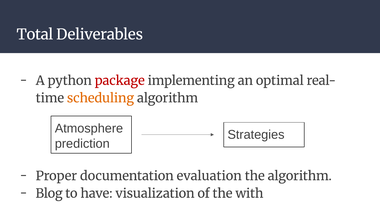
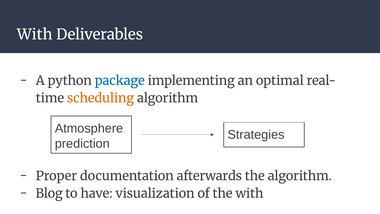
Total: Total -> With (35, 35)
package colour: red -> blue (120, 81)
evaluation: evaluation -> afterwards (209, 176)
